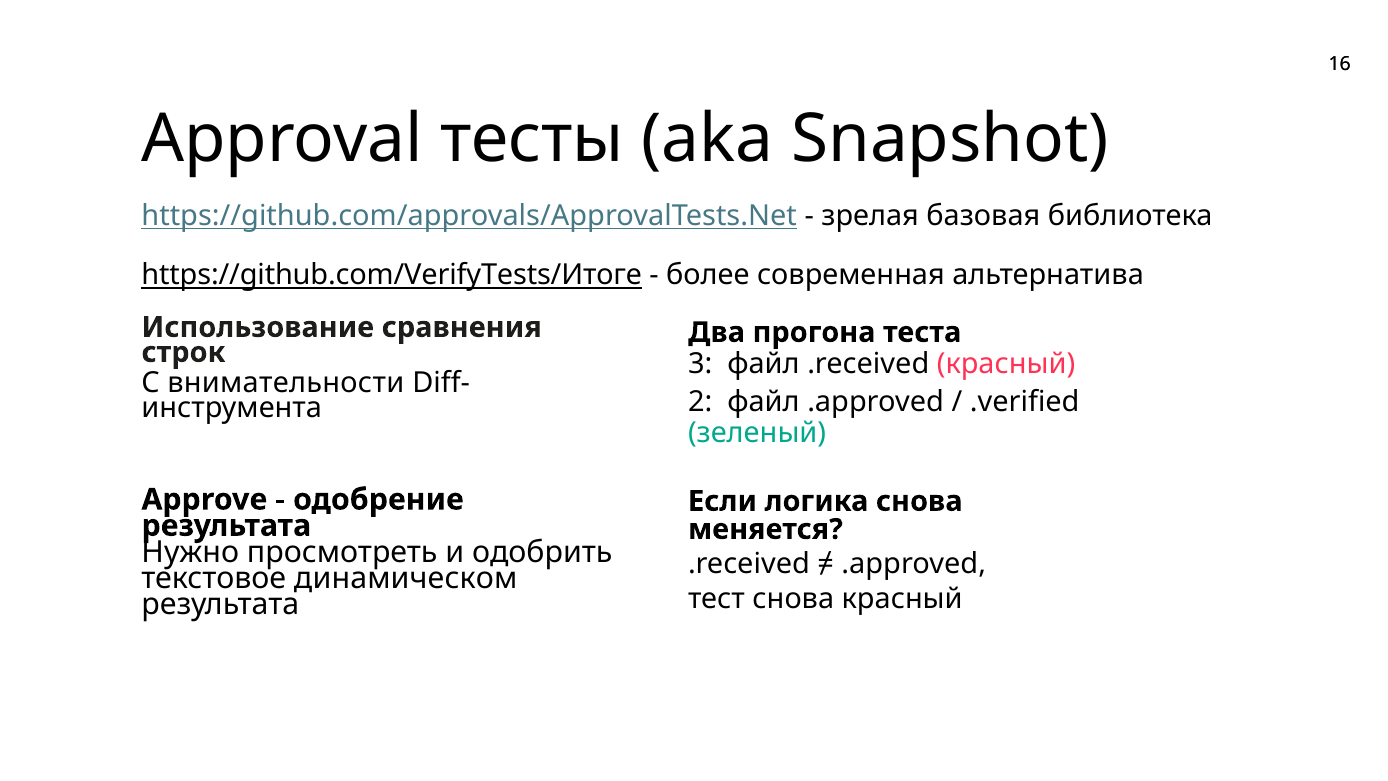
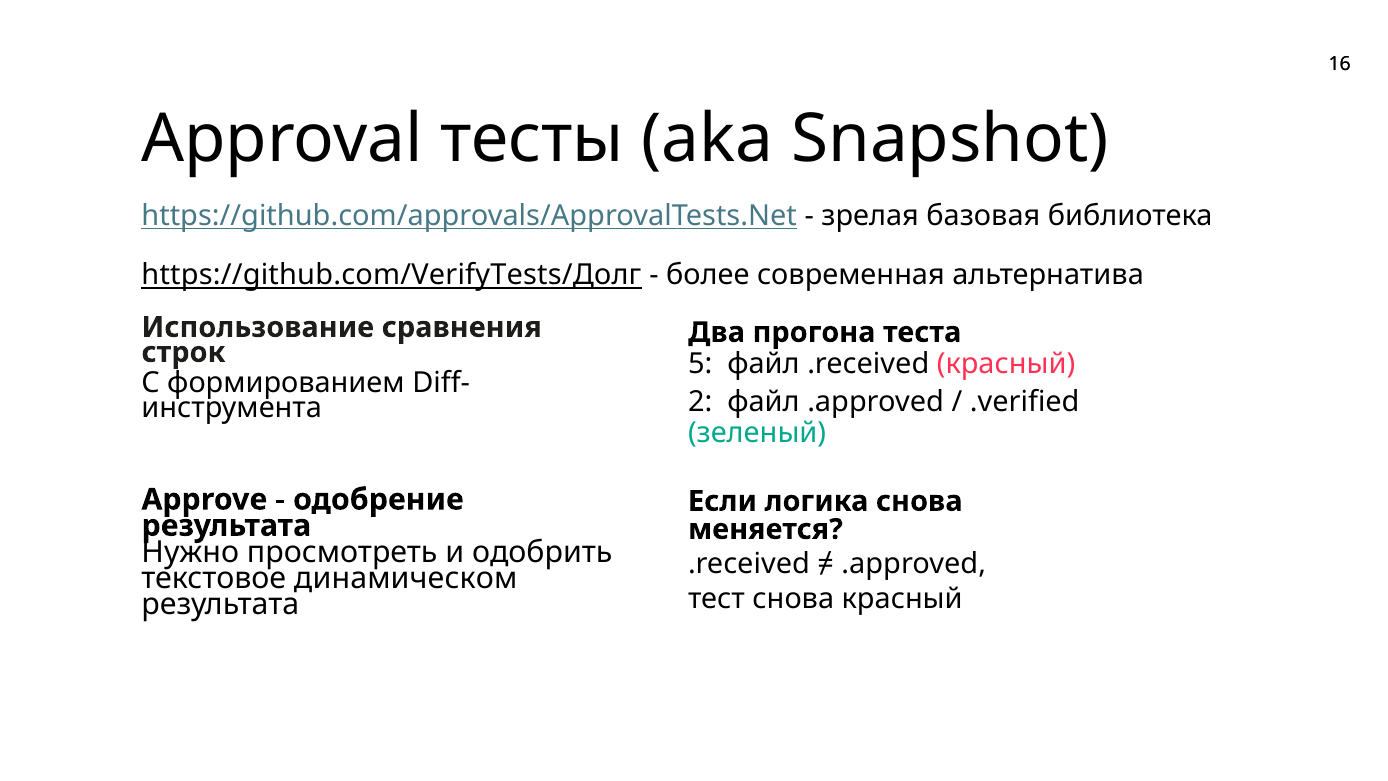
https://github.com/VerifyTests/Итоге: https://github.com/VerifyTests/Итоге -> https://github.com/VerifyTests/Долг (391, 275)
3: 3 -> 5 (700, 363)
внимательности: внимательности -> формированием (286, 383)
